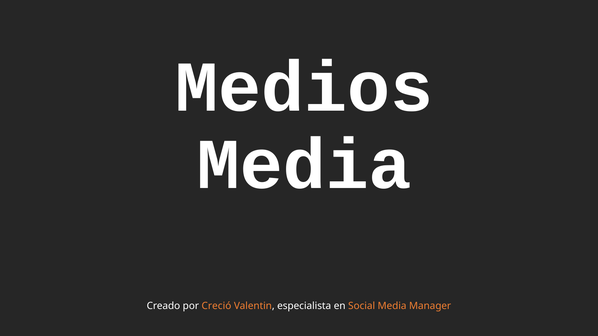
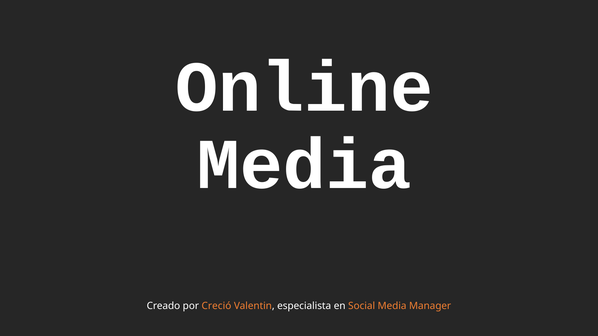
Medios: Medios -> Online (304, 87)
